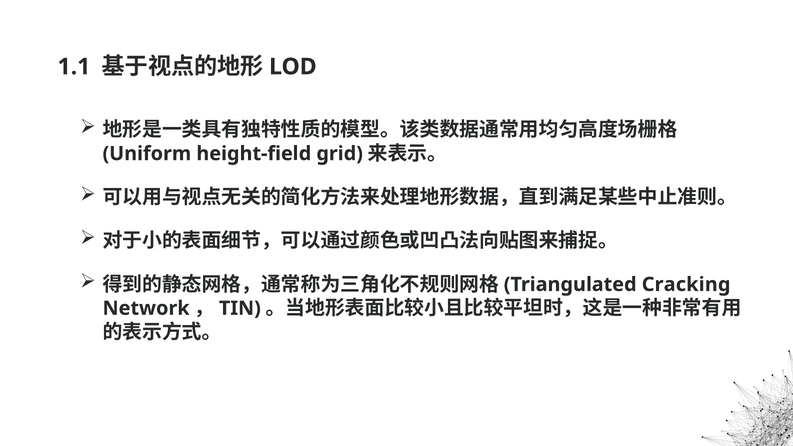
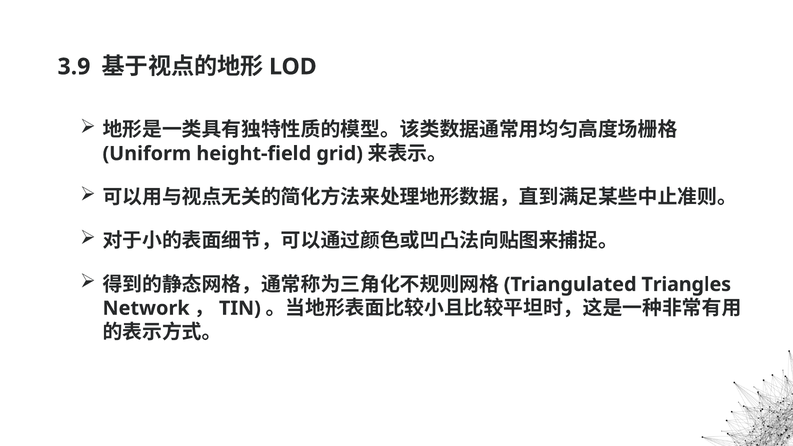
1.1: 1.1 -> 3.9 (74, 67)
Cracking: Cracking -> Triangles (686, 285)
